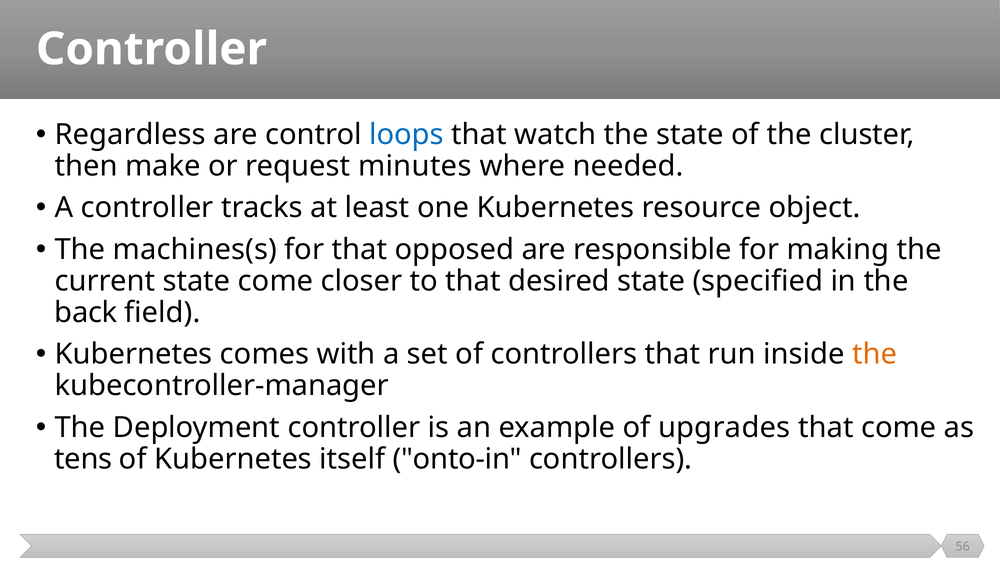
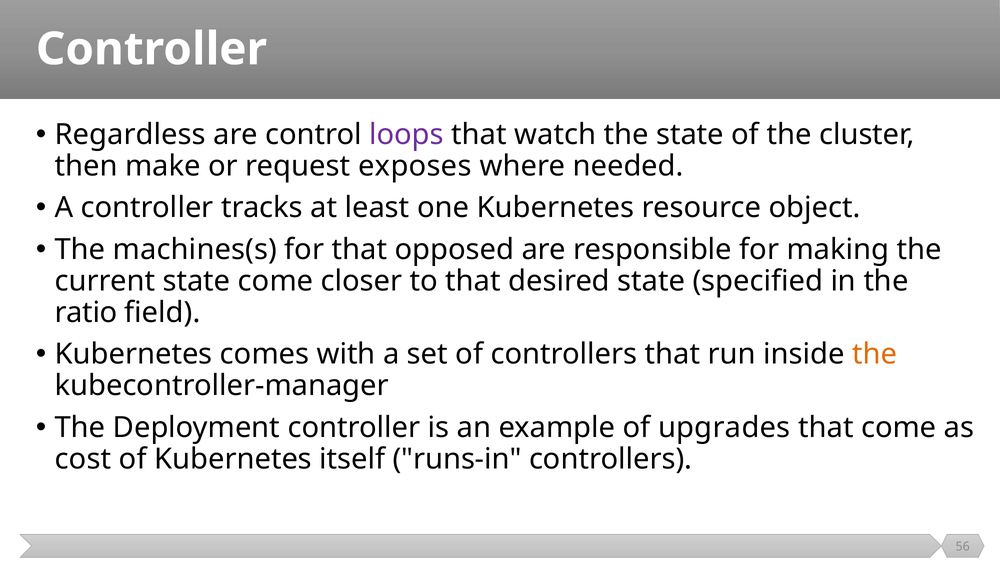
loops colour: blue -> purple (407, 135)
minutes: minutes -> exposes (415, 166)
back: back -> ratio (86, 313)
tens: tens -> cost (83, 459)
onto-in: onto-in -> runs-in (457, 459)
